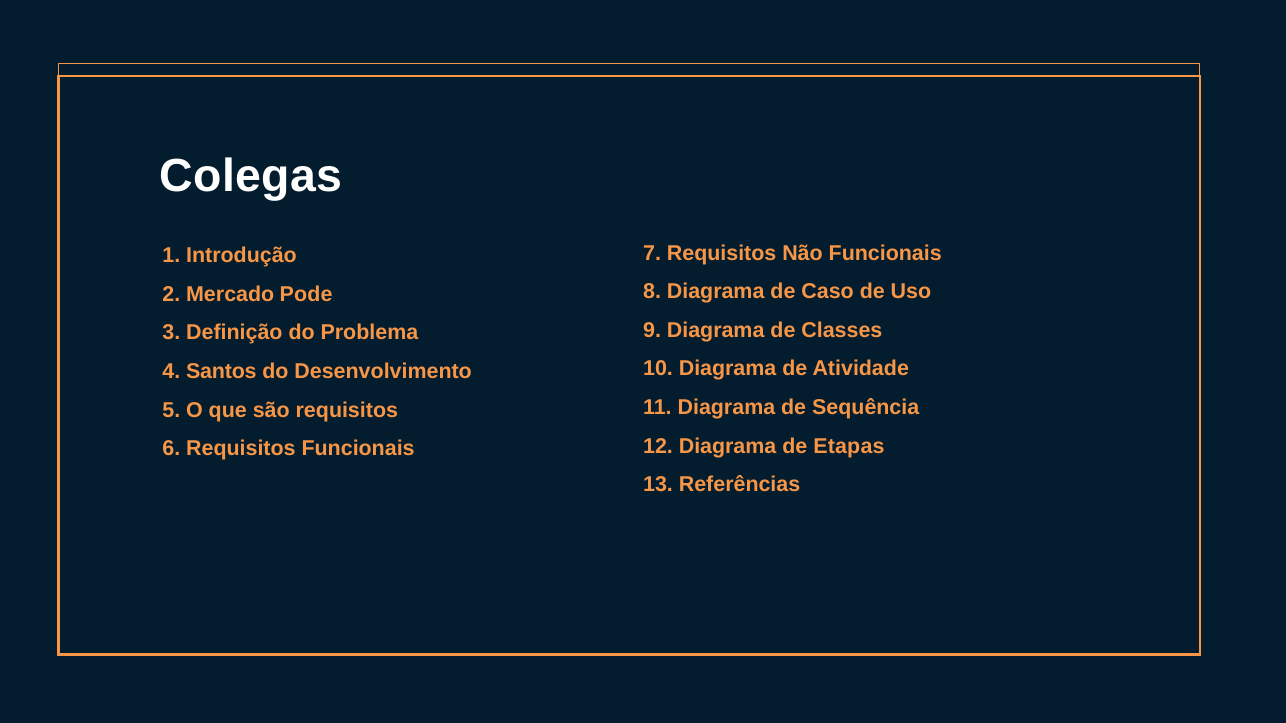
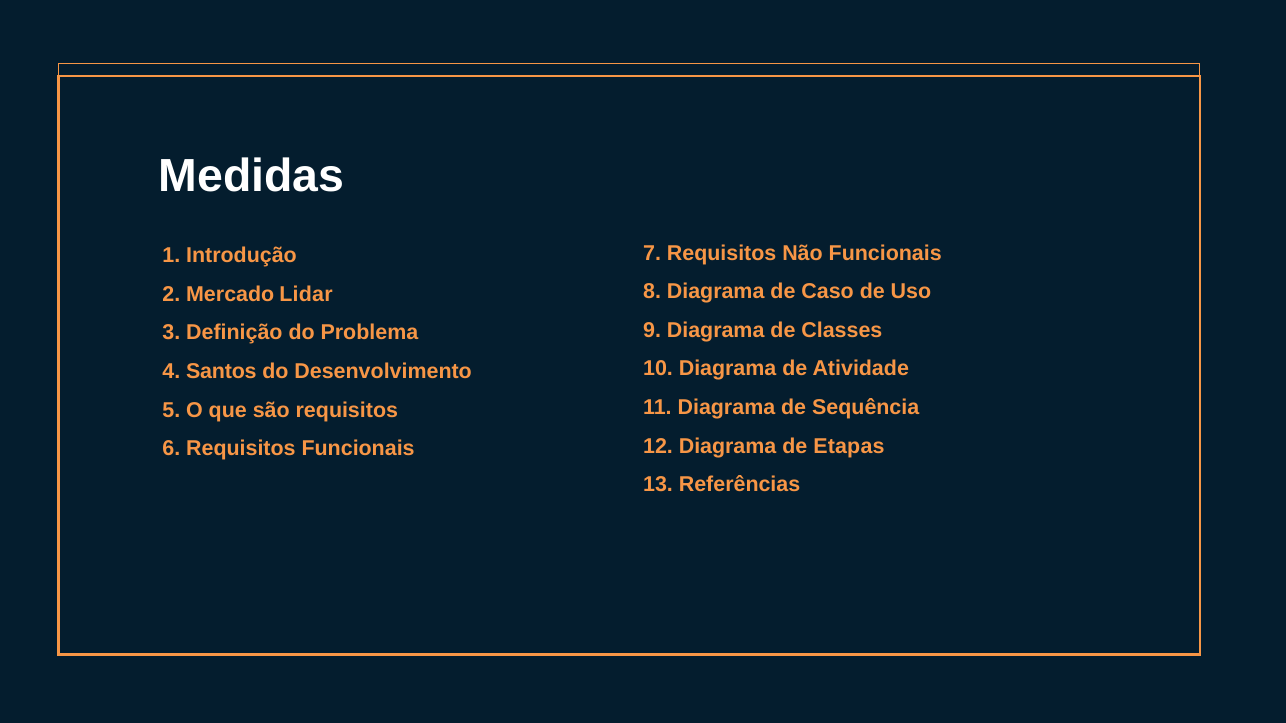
Colegas: Colegas -> Medidas (251, 176)
Pode: Pode -> Lidar (306, 295)
